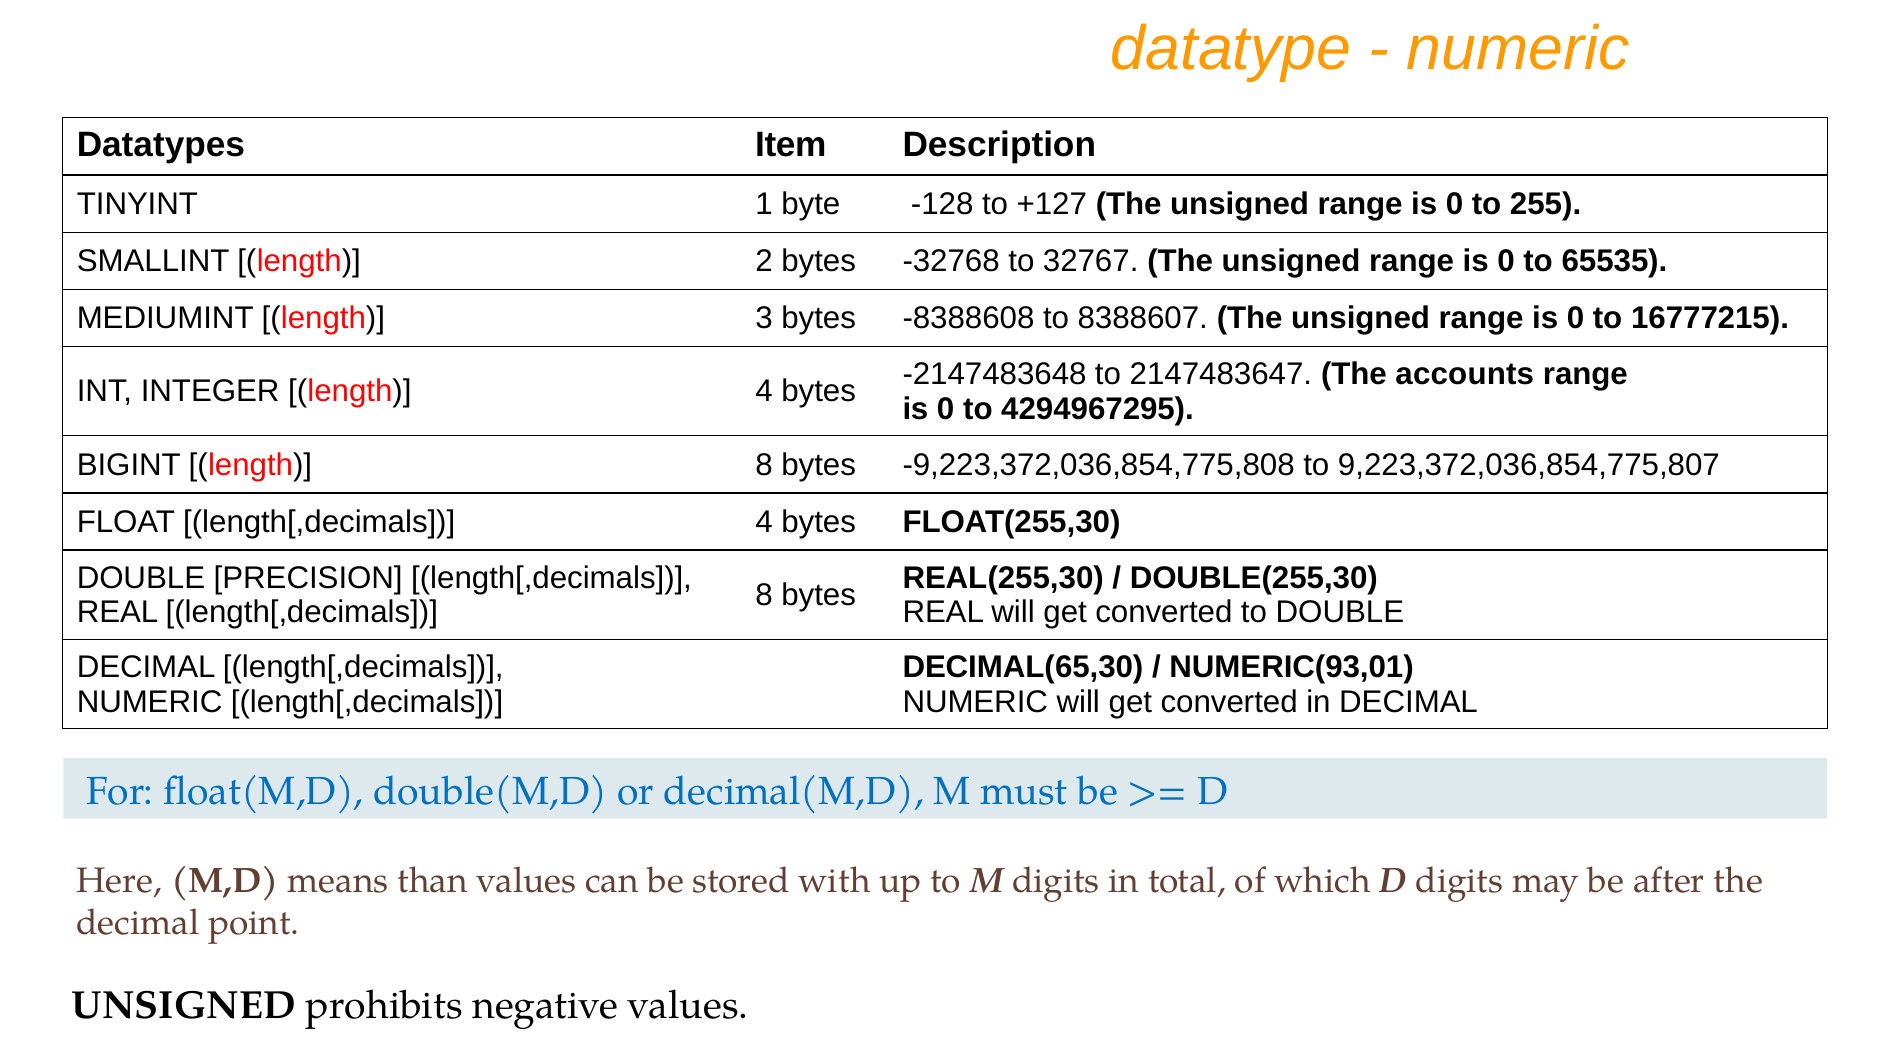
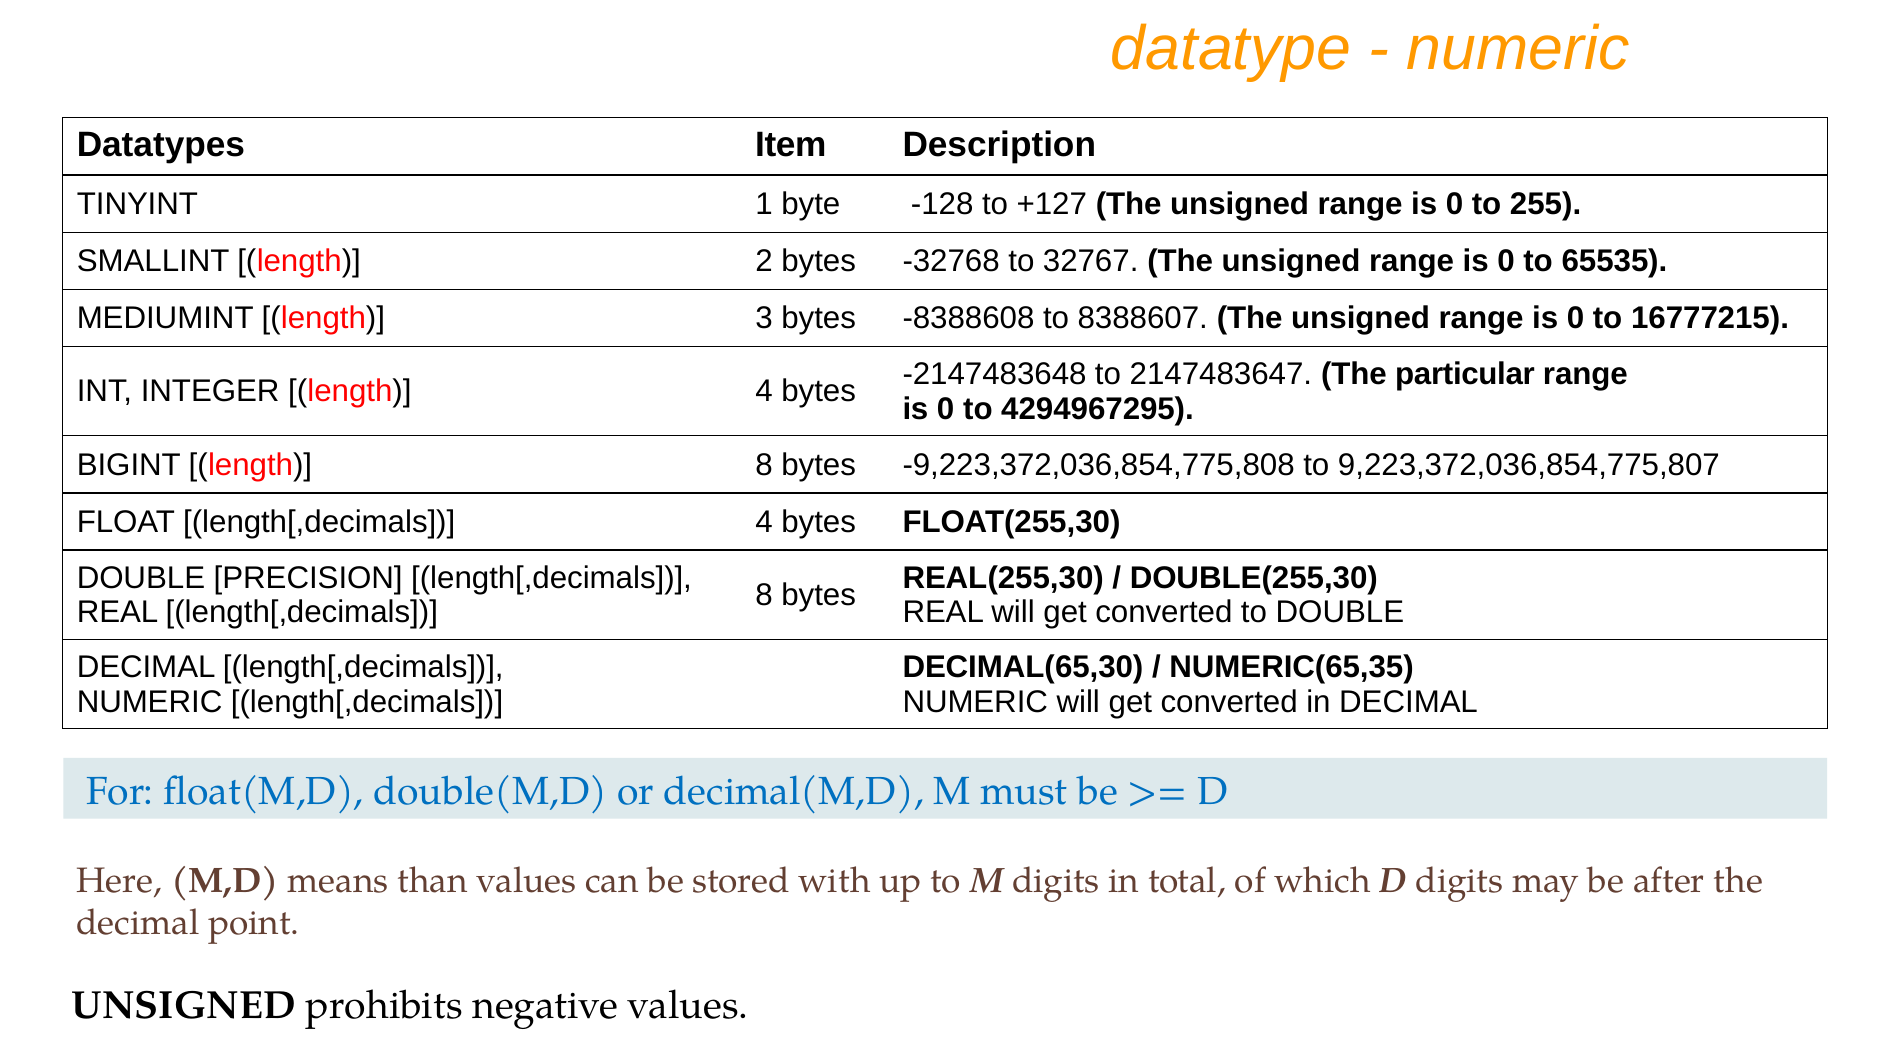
accounts: accounts -> particular (1465, 374)
NUMERIC(93,01: NUMERIC(93,01 -> NUMERIC(65,35 (1292, 667)
